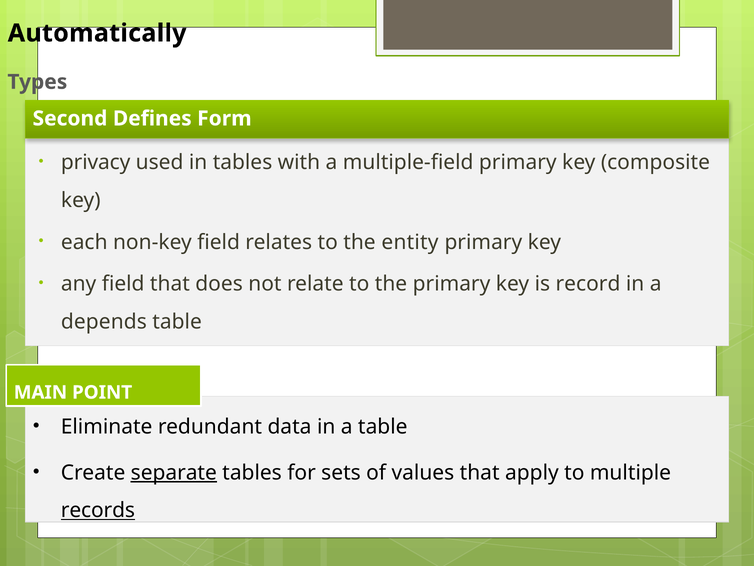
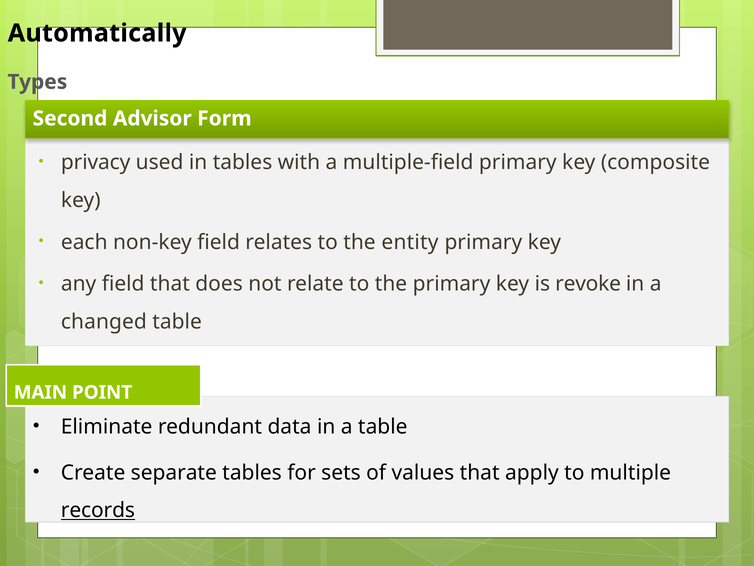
Defines: Defines -> Advisor (152, 118)
record: record -> revoke (588, 284)
depends: depends -> changed (104, 321)
separate underline: present -> none (174, 472)
